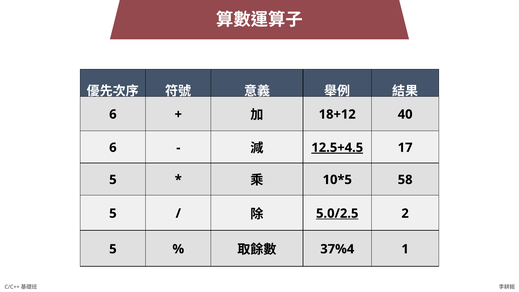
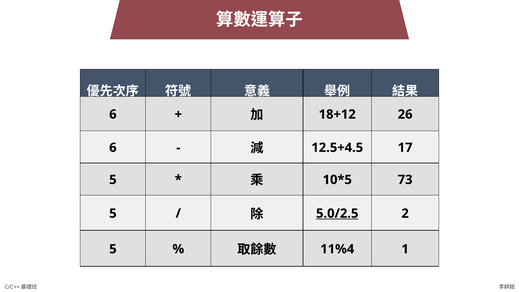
40: 40 -> 26 (405, 114)
12.5+4.5 underline: present -> none (337, 148)
58: 58 -> 73 (405, 180)
37%4: 37%4 -> 11%4 (337, 249)
